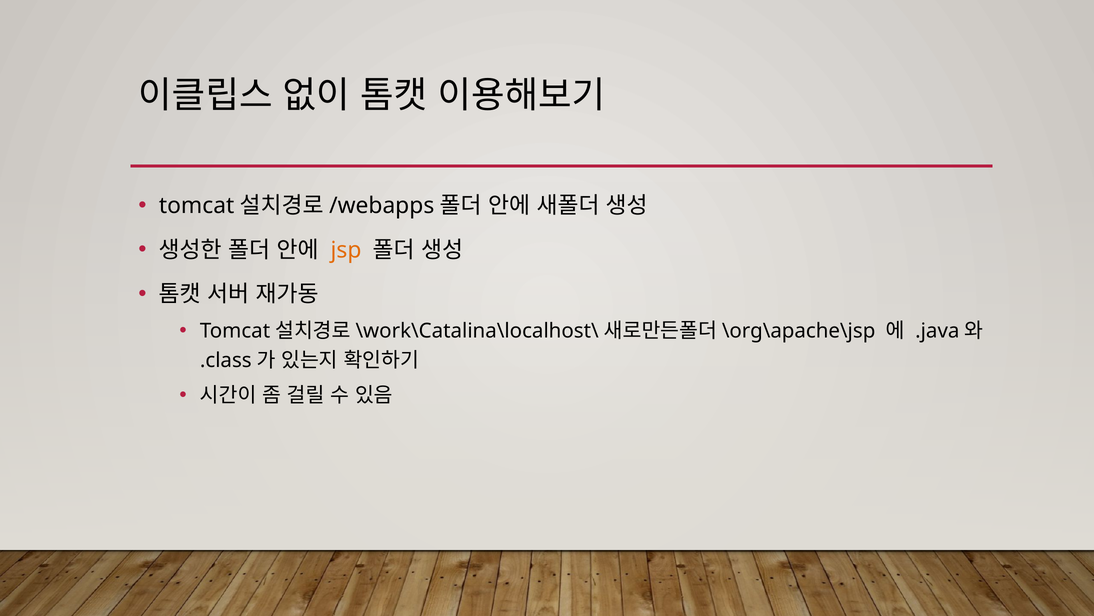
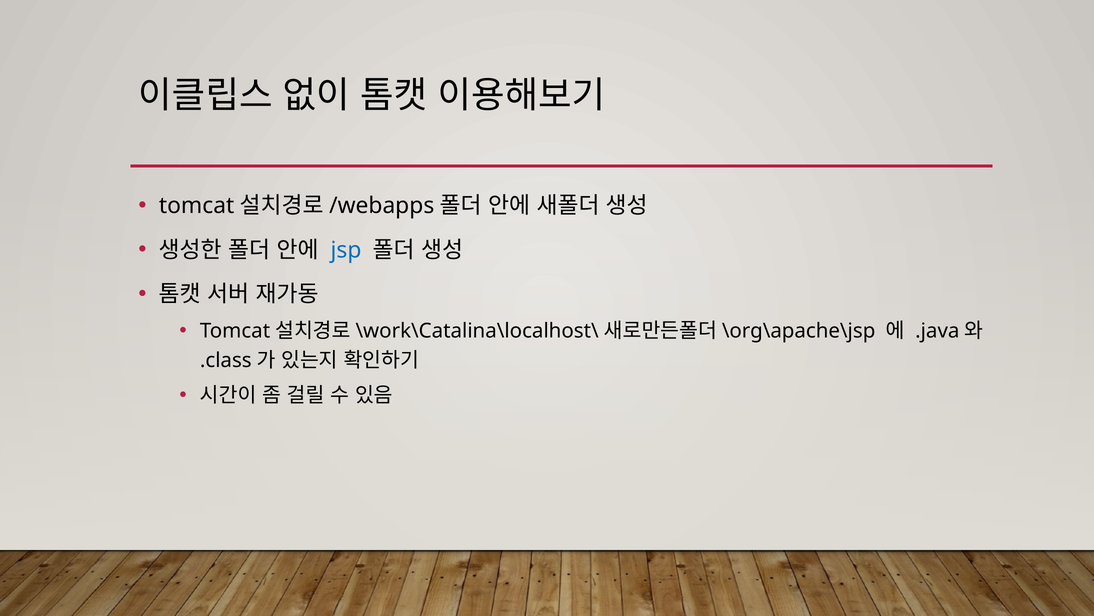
jsp colour: orange -> blue (346, 250)
